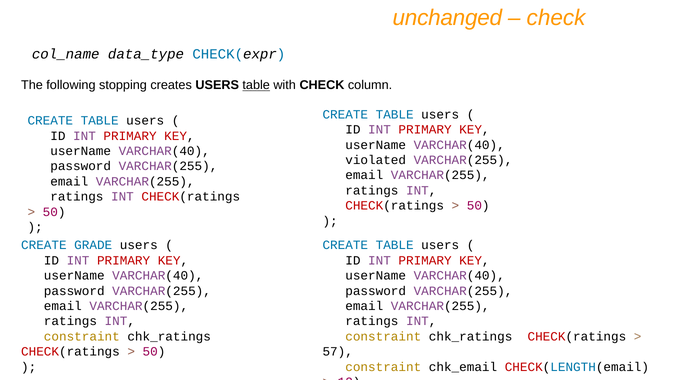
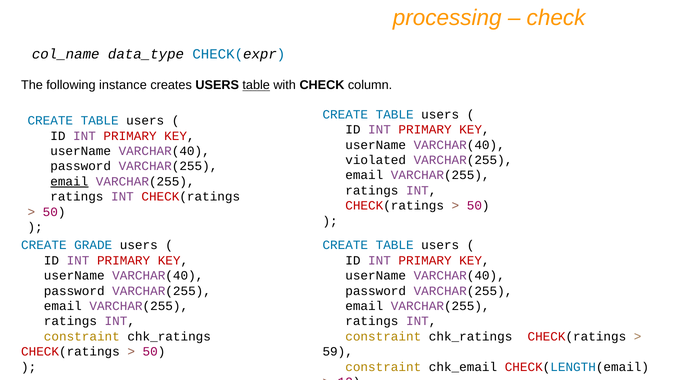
unchanged: unchanged -> processing (447, 18)
stopping: stopping -> instance (123, 85)
email underline: none -> present (69, 181)
57: 57 -> 59 (338, 351)
